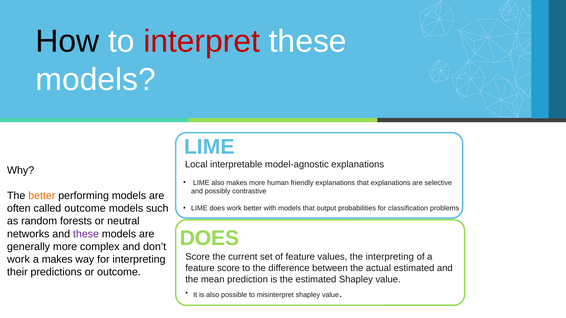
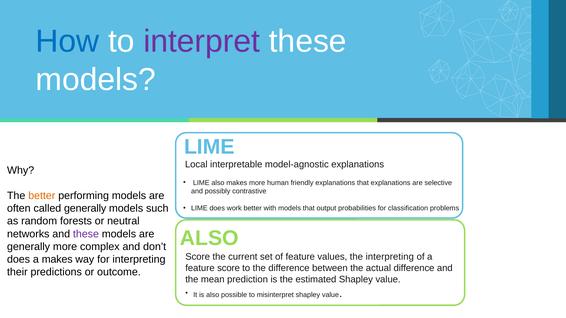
How colour: black -> blue (67, 41)
interpret colour: red -> purple (202, 41)
called outcome: outcome -> generally (85, 209)
DOES: DOES -> ALSO (209, 238)
work: work -> does (19, 260)
actual estimated: estimated -> difference (414, 268)
